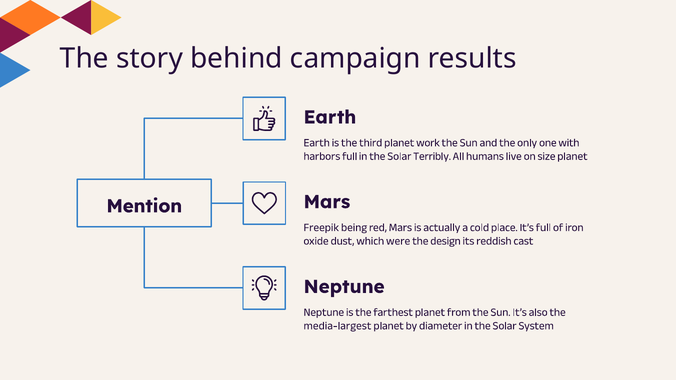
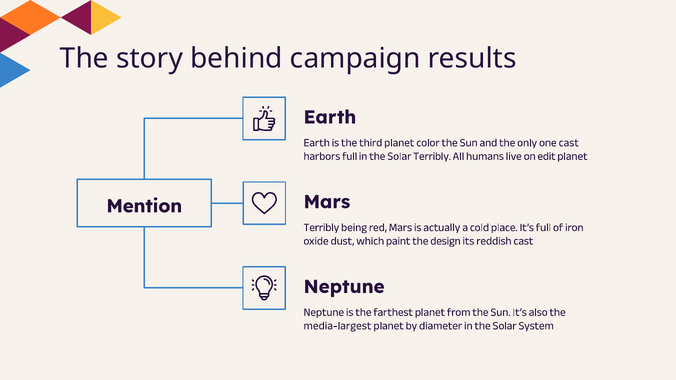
work: work -> color (428, 143)
one with: with -> cast (569, 143)
size: size -> edit (547, 156)
Freepik: Freepik -> Terribly (321, 228)
were: were -> paint (398, 241)
